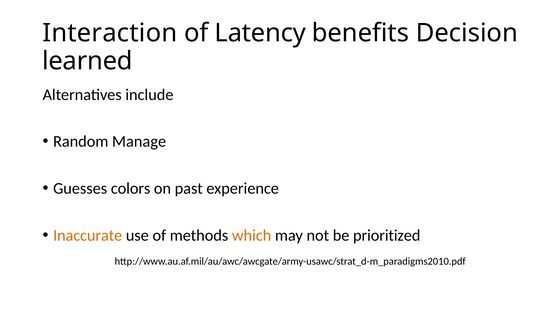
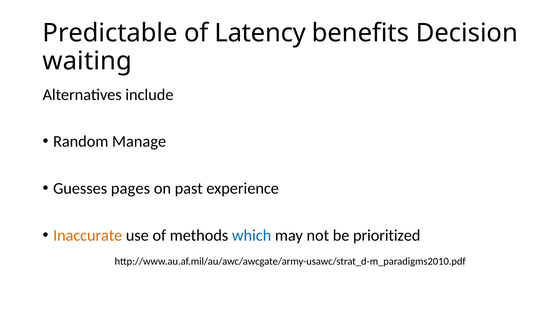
Interaction: Interaction -> Predictable (110, 33)
learned: learned -> waiting (87, 61)
colors: colors -> pages (130, 188)
which colour: orange -> blue (252, 235)
